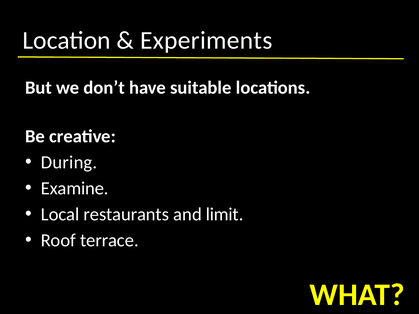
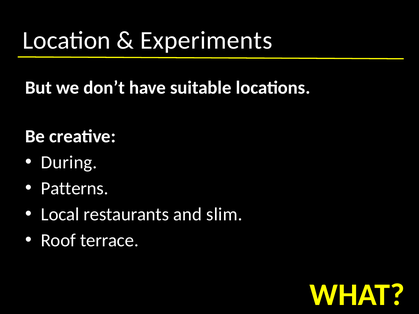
Examine: Examine -> Patterns (75, 188)
limit: limit -> slim (224, 215)
